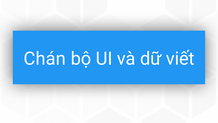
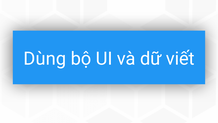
Chán: Chán -> Dùng (45, 59)
